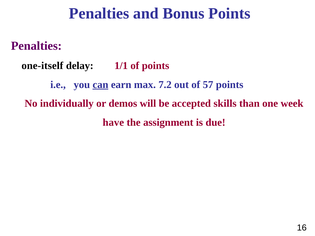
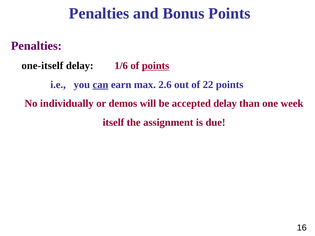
1/1: 1/1 -> 1/6 (121, 66)
points underline: none -> present (156, 66)
7.2: 7.2 -> 2.6 (165, 85)
57: 57 -> 22 (208, 85)
accepted skills: skills -> delay (225, 104)
have: have -> itself (113, 123)
